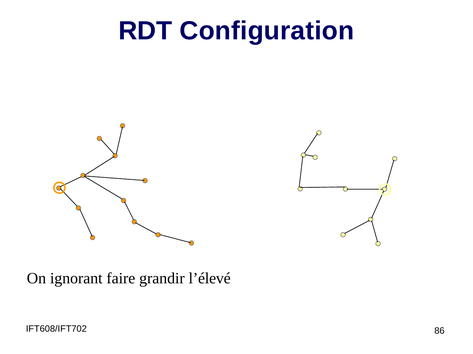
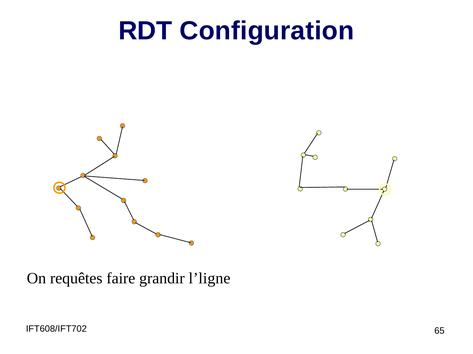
ignorant: ignorant -> requêtes (76, 279)
l’élevé: l’élevé -> l’ligne (210, 279)
86: 86 -> 65 (439, 332)
